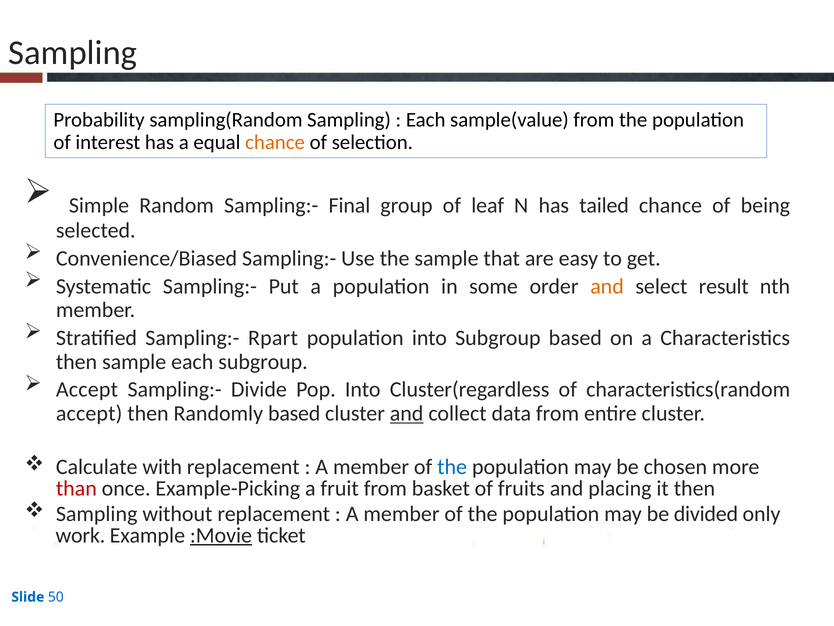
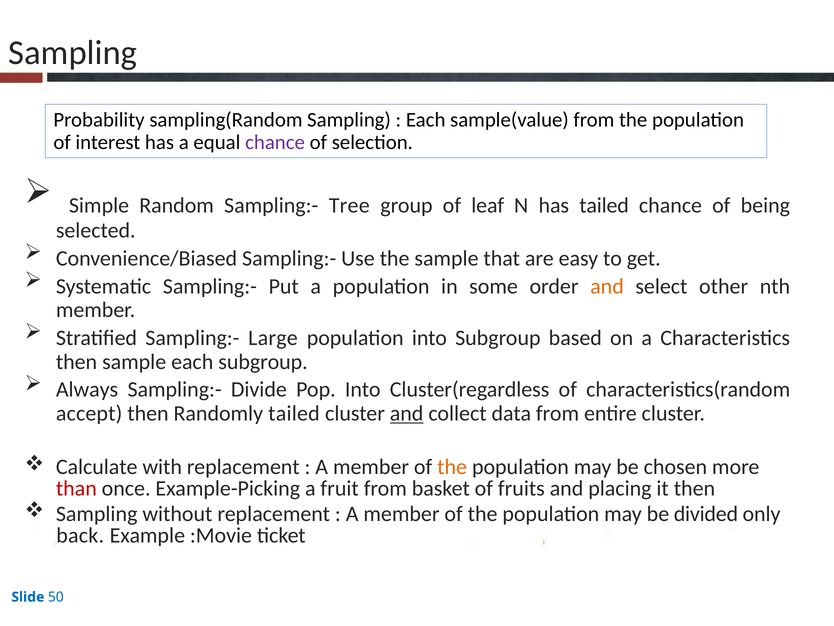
chance colour: orange -> purple (275, 142)
Final: Final -> Tree (349, 205)
result: result -> other (724, 286)
Rpart: Rpart -> Large (273, 338)
Accept: Accept -> Always (87, 389)
Randomly based: based -> tailed (294, 413)
the colour: blue -> orange (452, 467)
work: work -> back (80, 535)
:Movie underline: present -> none (221, 535)
